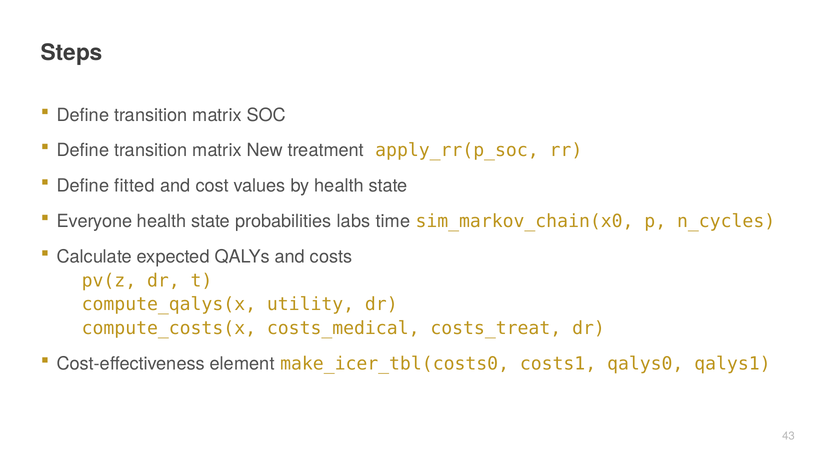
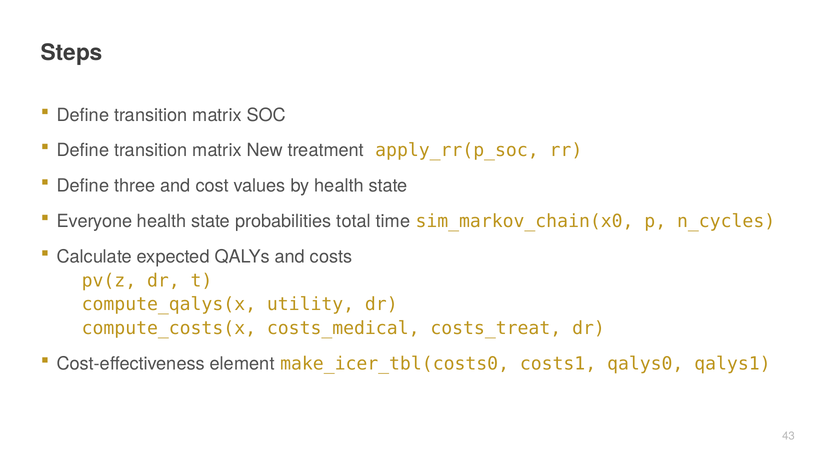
fitted: fitted -> three (135, 186)
labs: labs -> total (354, 221)
